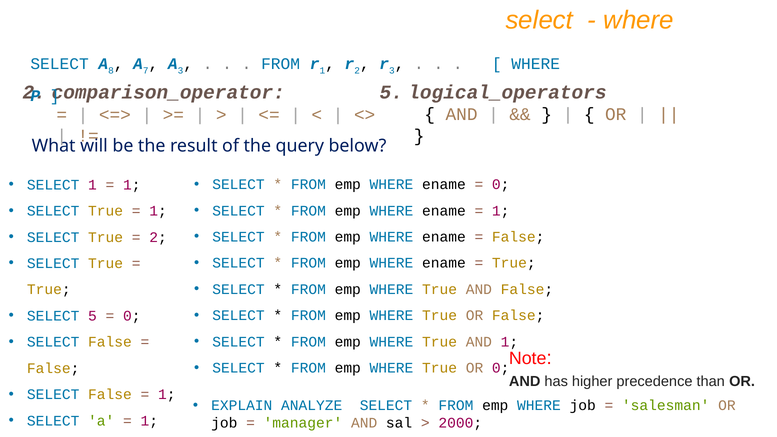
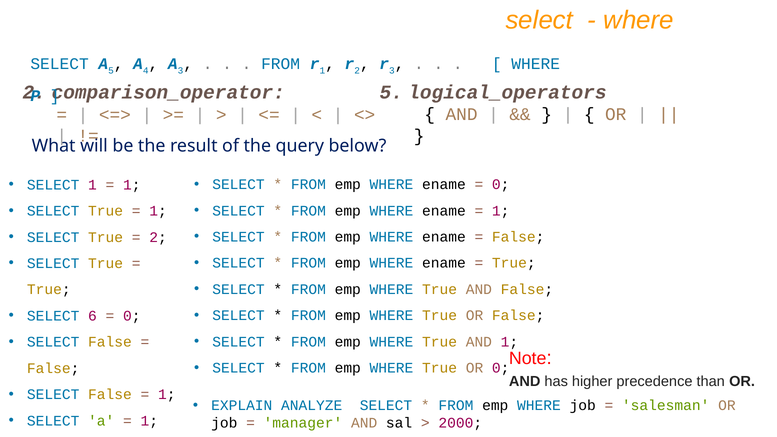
A 8: 8 -> 5 (111, 70)
7: 7 -> 4 (146, 70)
SELECT 5: 5 -> 6 (92, 316)
